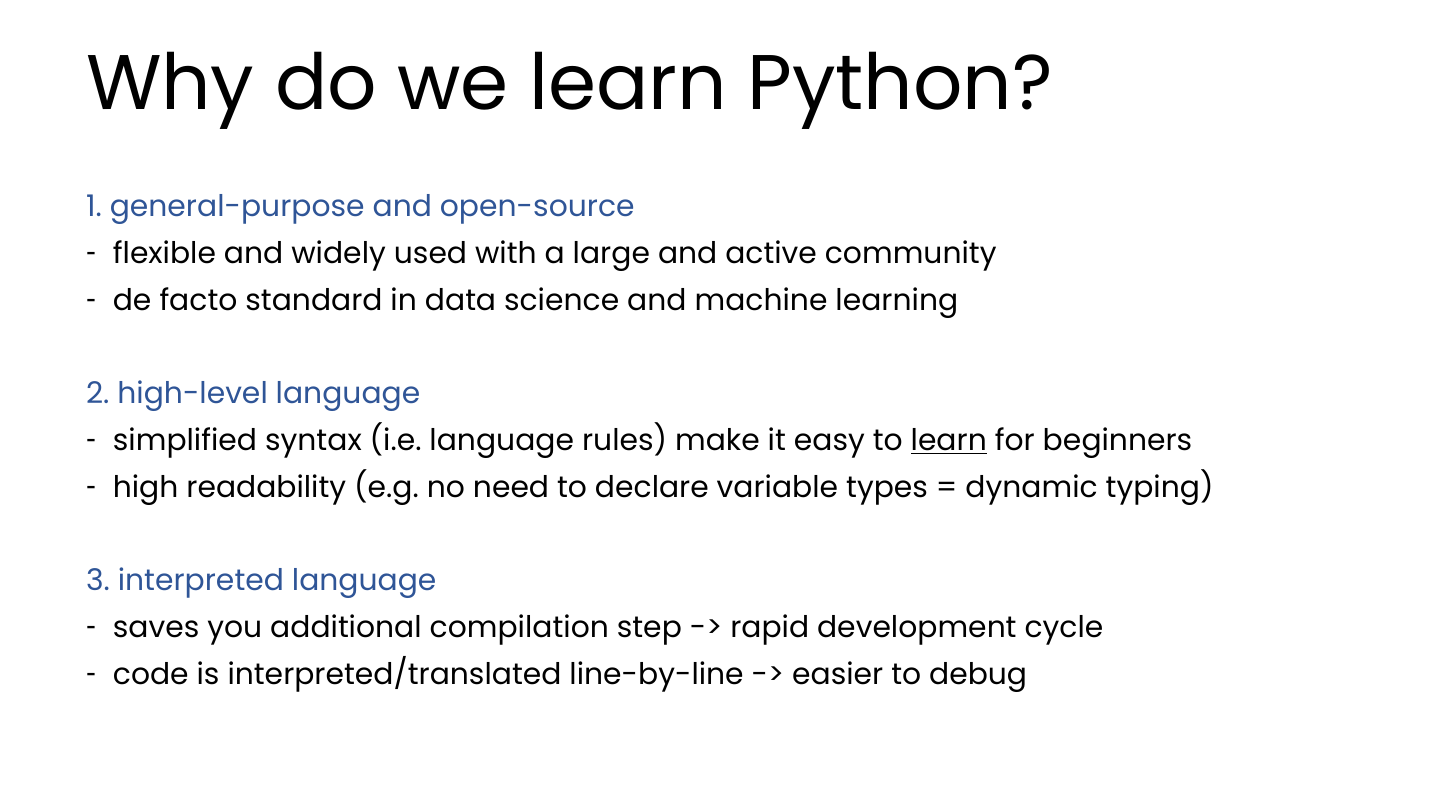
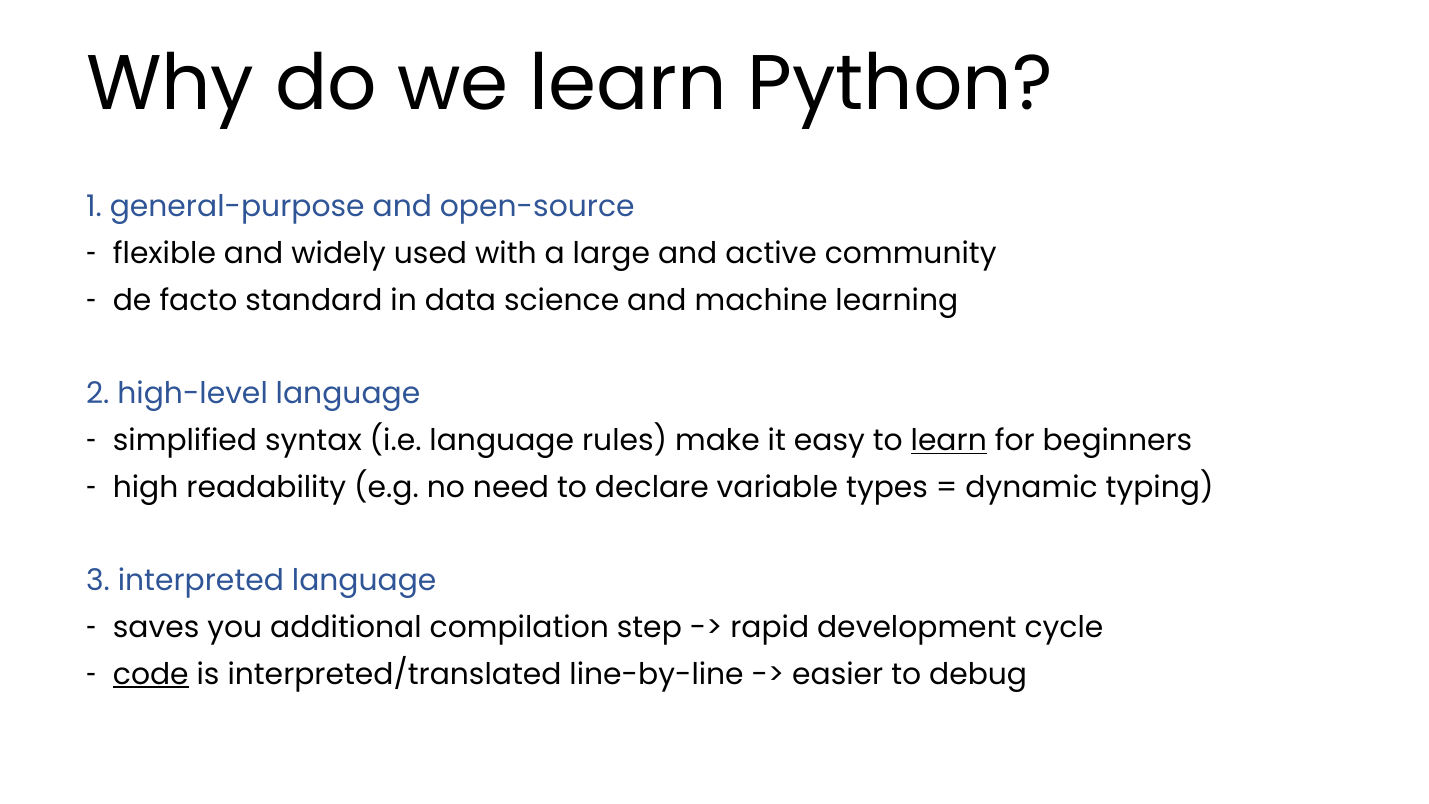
code underline: none -> present (151, 674)
